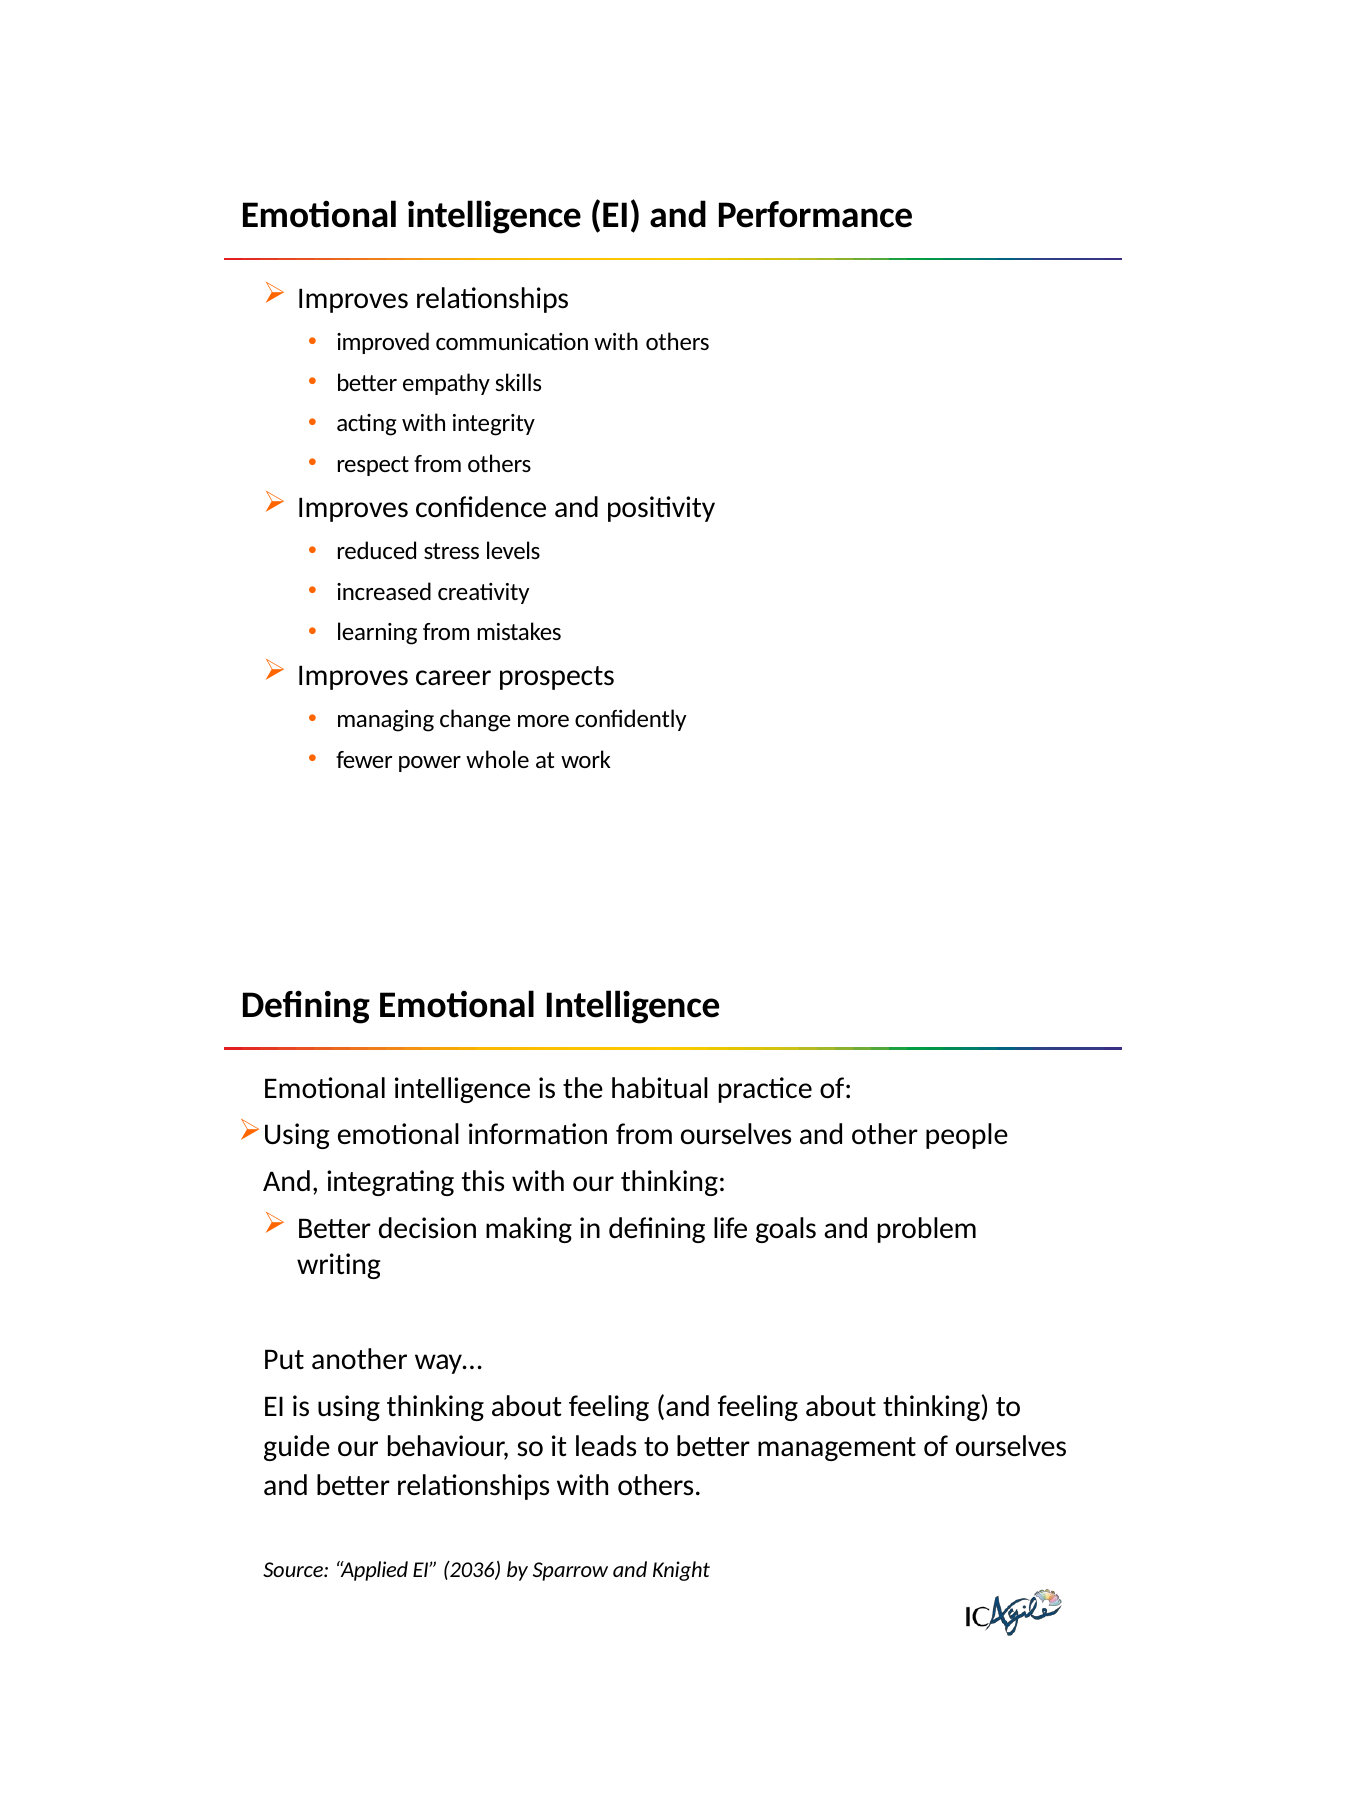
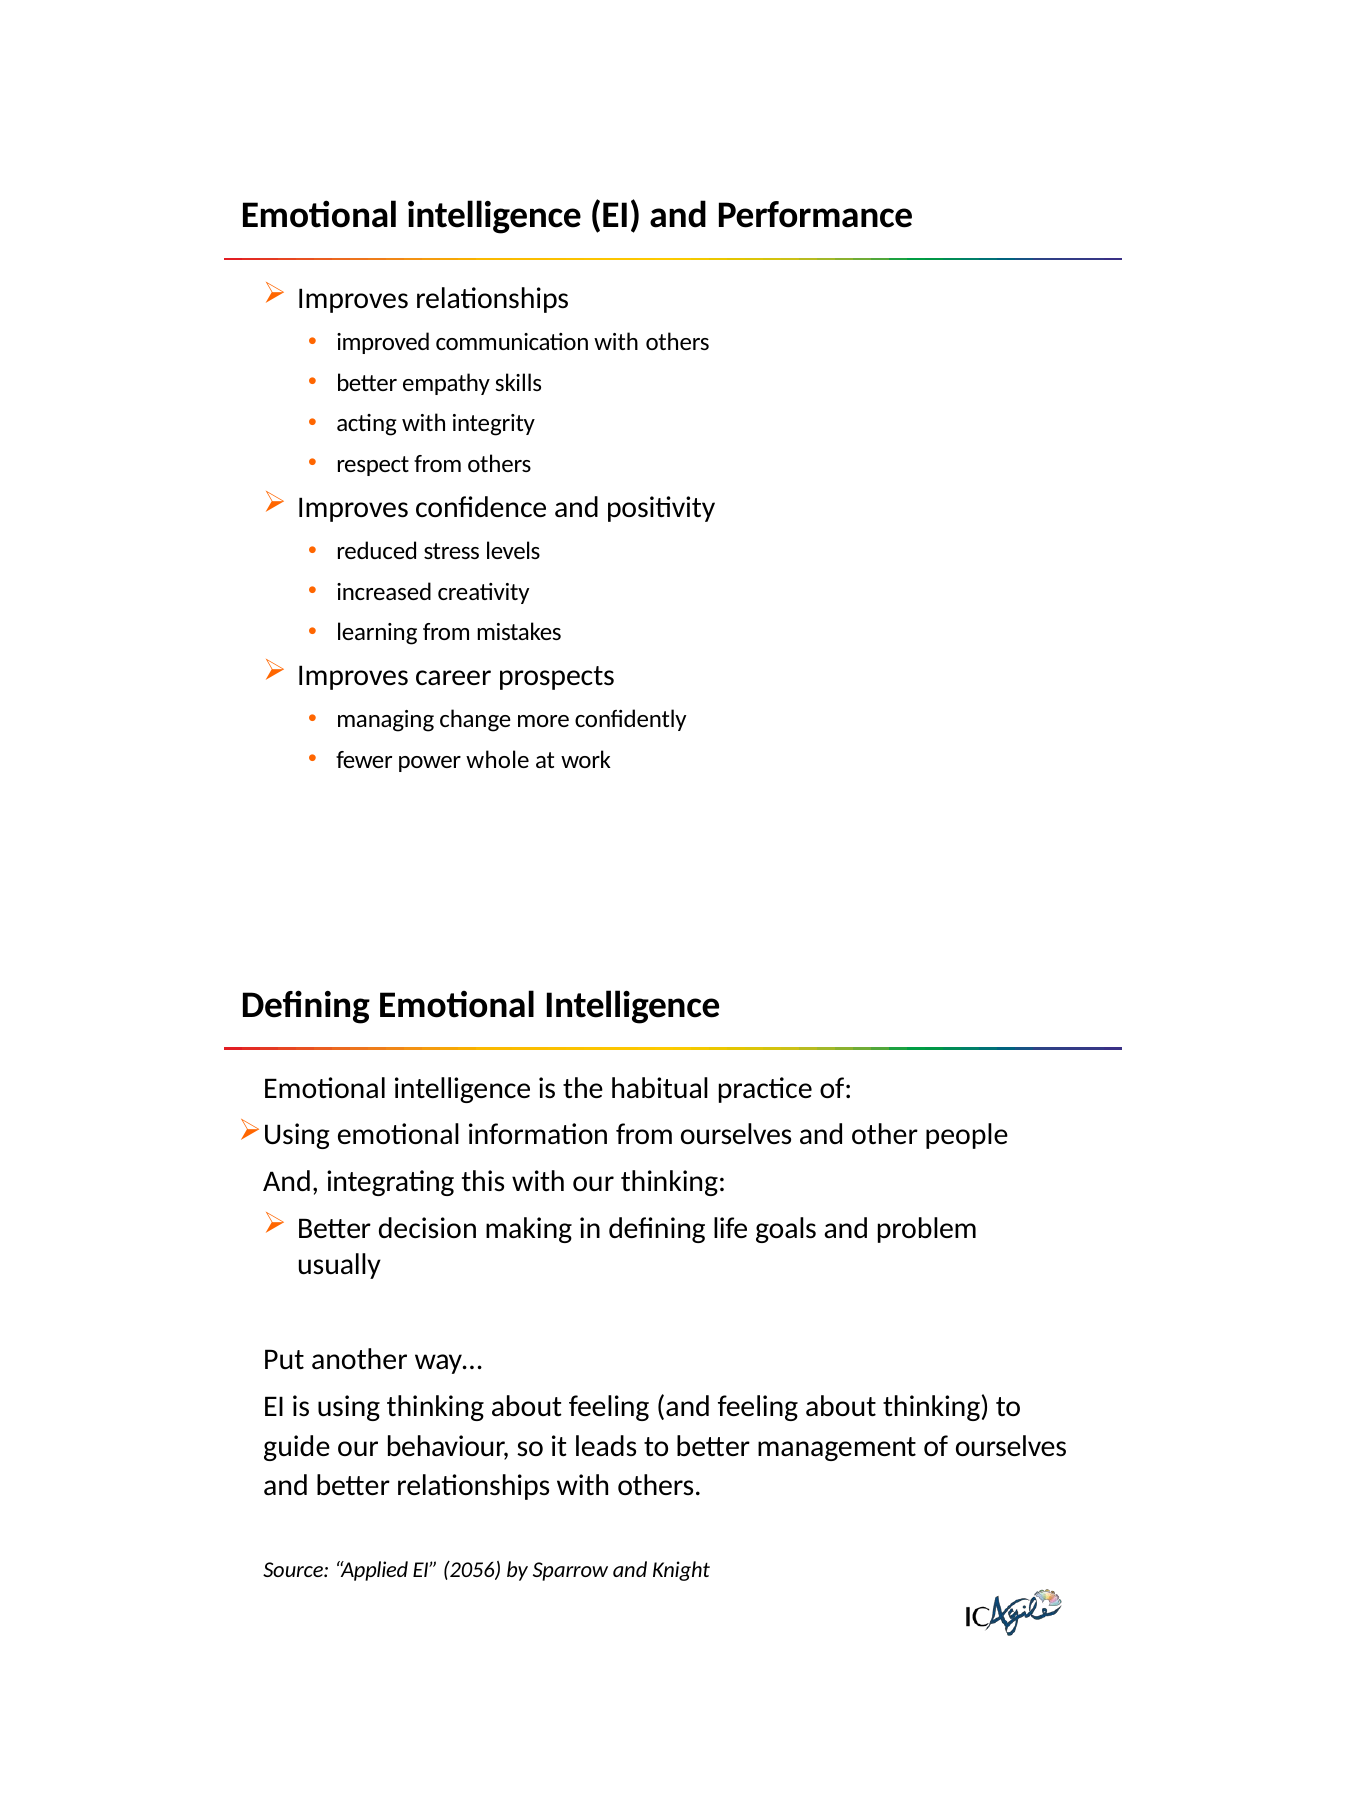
writing: writing -> usually (339, 1264)
2036: 2036 -> 2056 (472, 1570)
